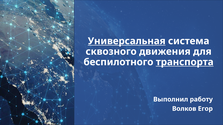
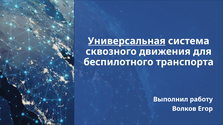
транспорта underline: present -> none (185, 62)
